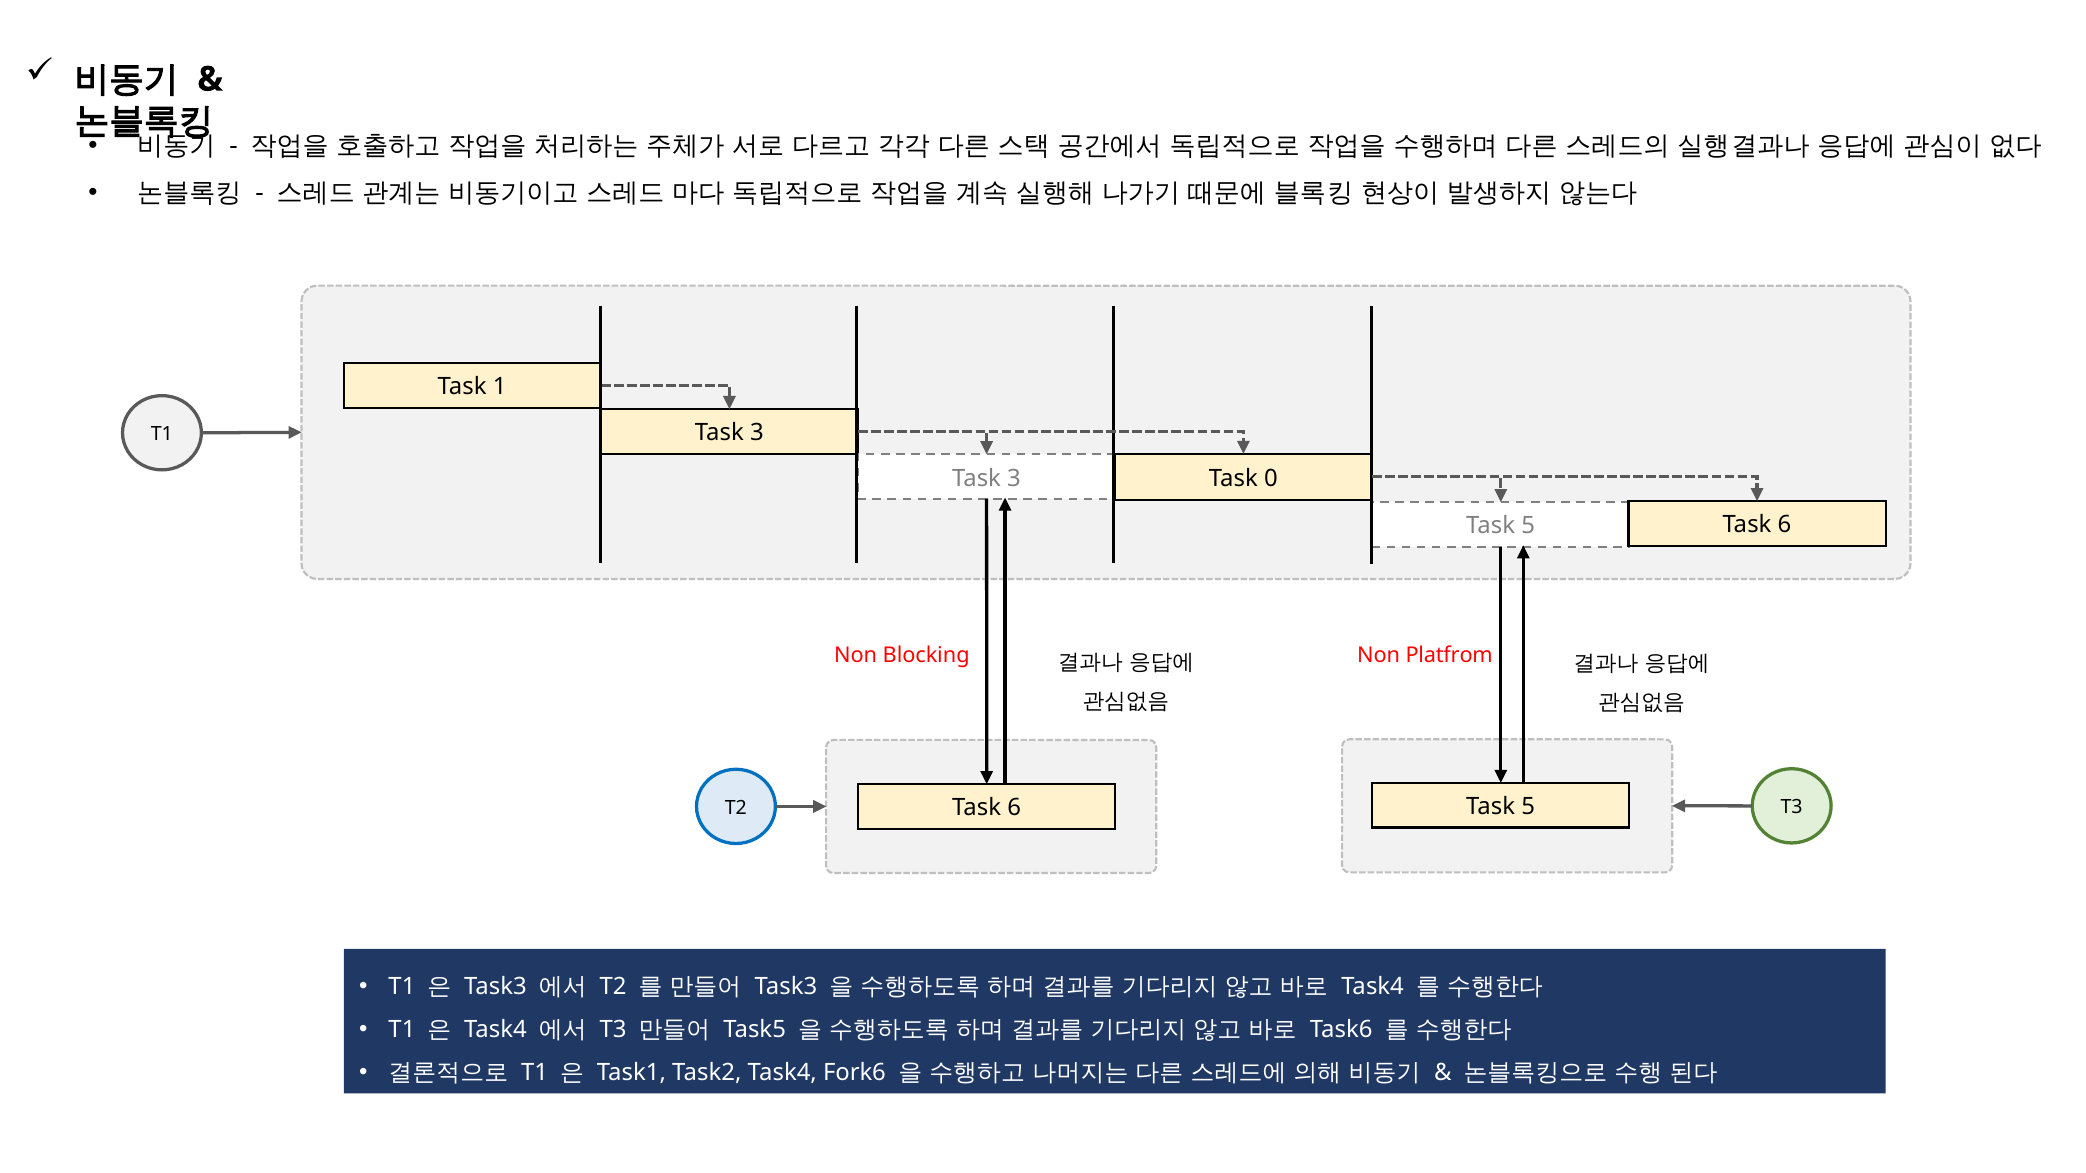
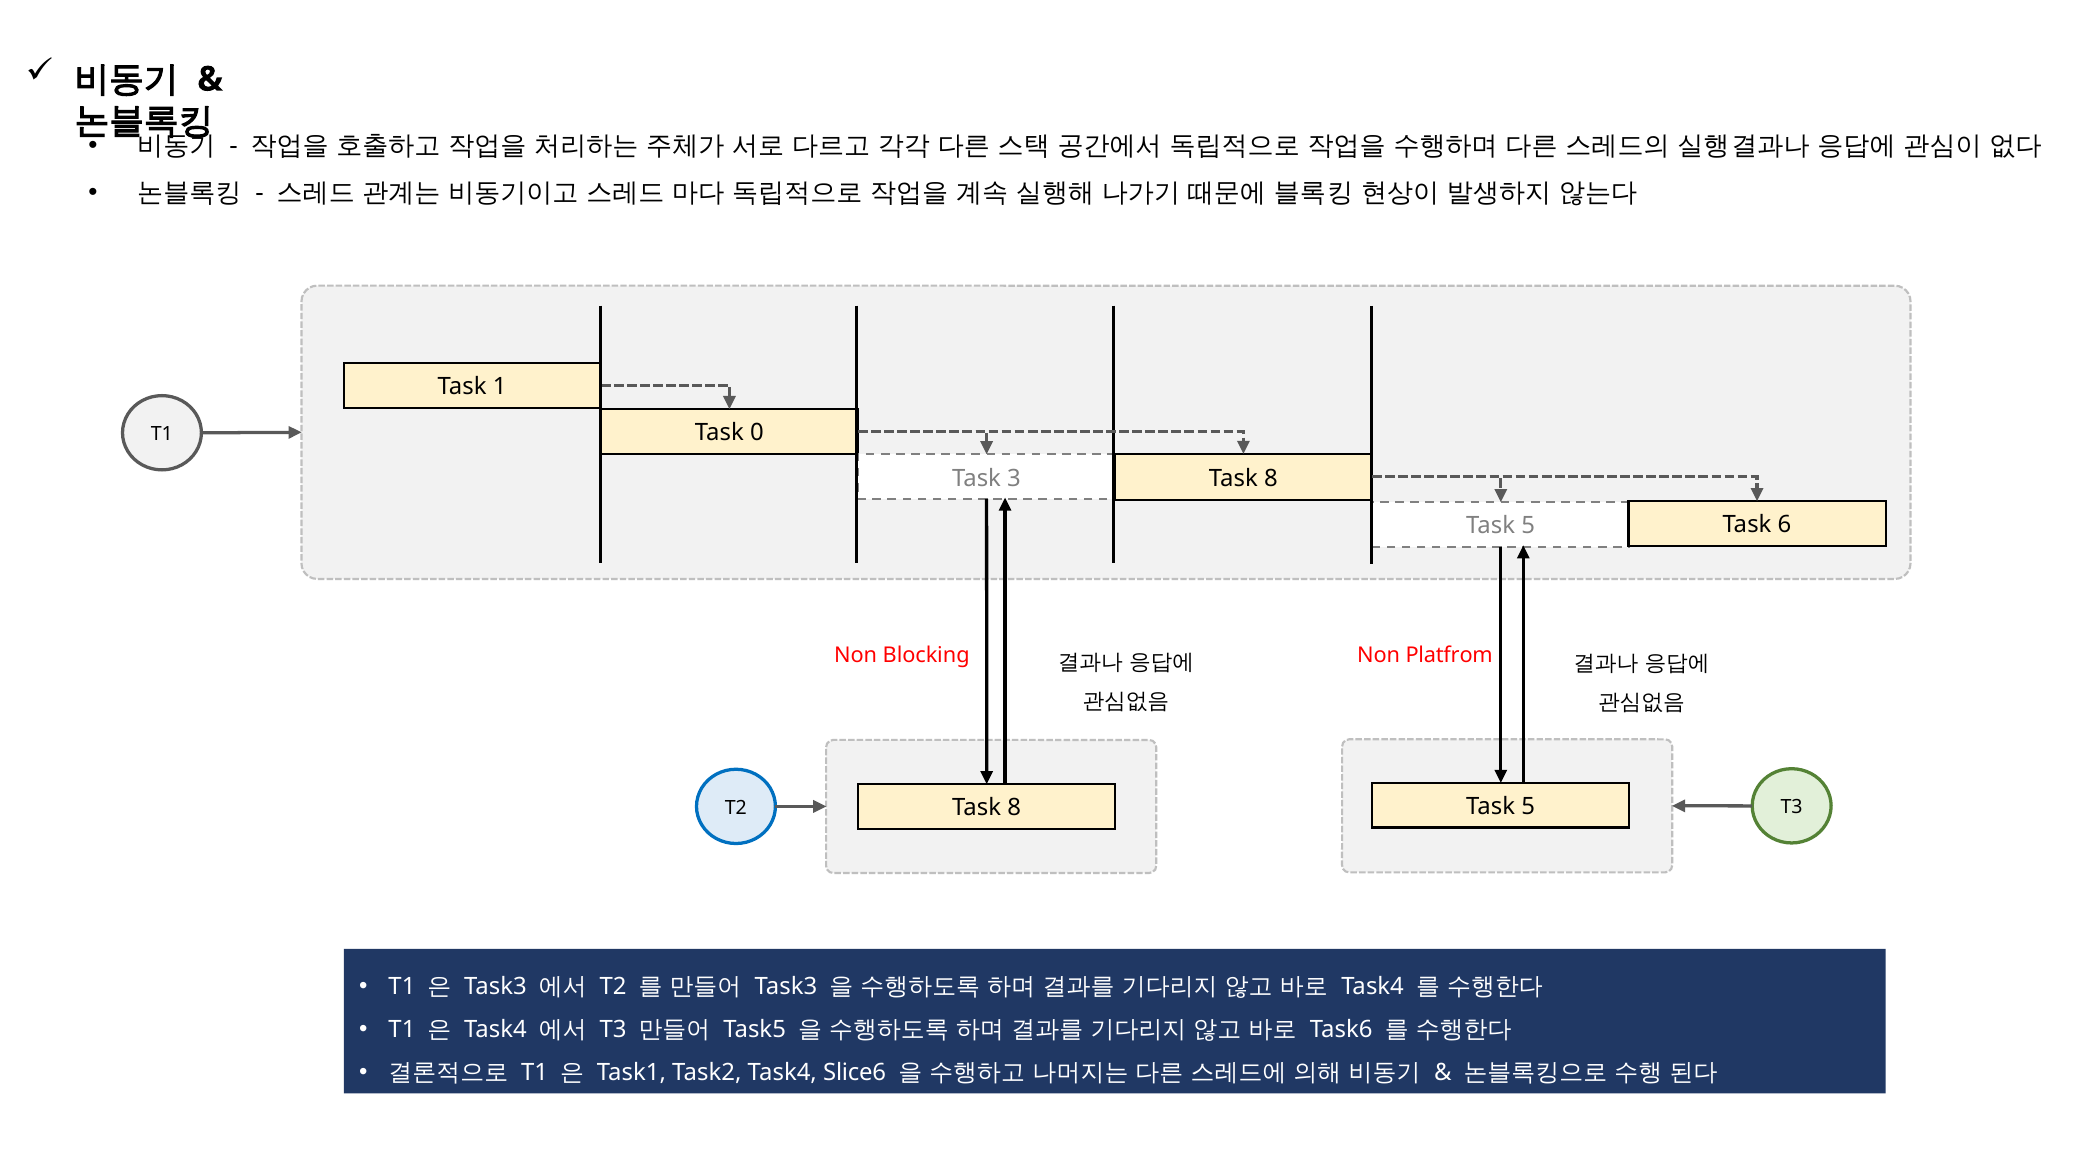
T1 Task 3: 3 -> 0 (757, 433)
0: 0 -> 8 (1271, 479)
6: 6 -> 8 (1014, 808)
Fork6: Fork6 -> Slice6 (855, 1073)
